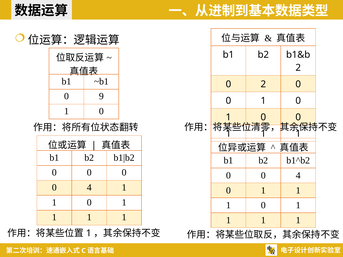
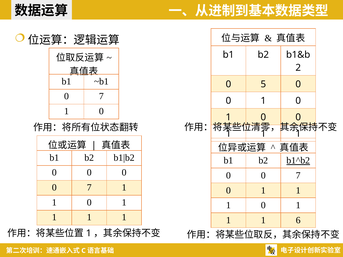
0 2: 2 -> 5 (263, 84)
9: 9 -> 7 (101, 96)
b1^b2 underline: none -> present (298, 161)
4: 4 -> 7 (298, 176)
4: 4 -> 7 (89, 188)
1: 1 -> 6 (298, 220)
